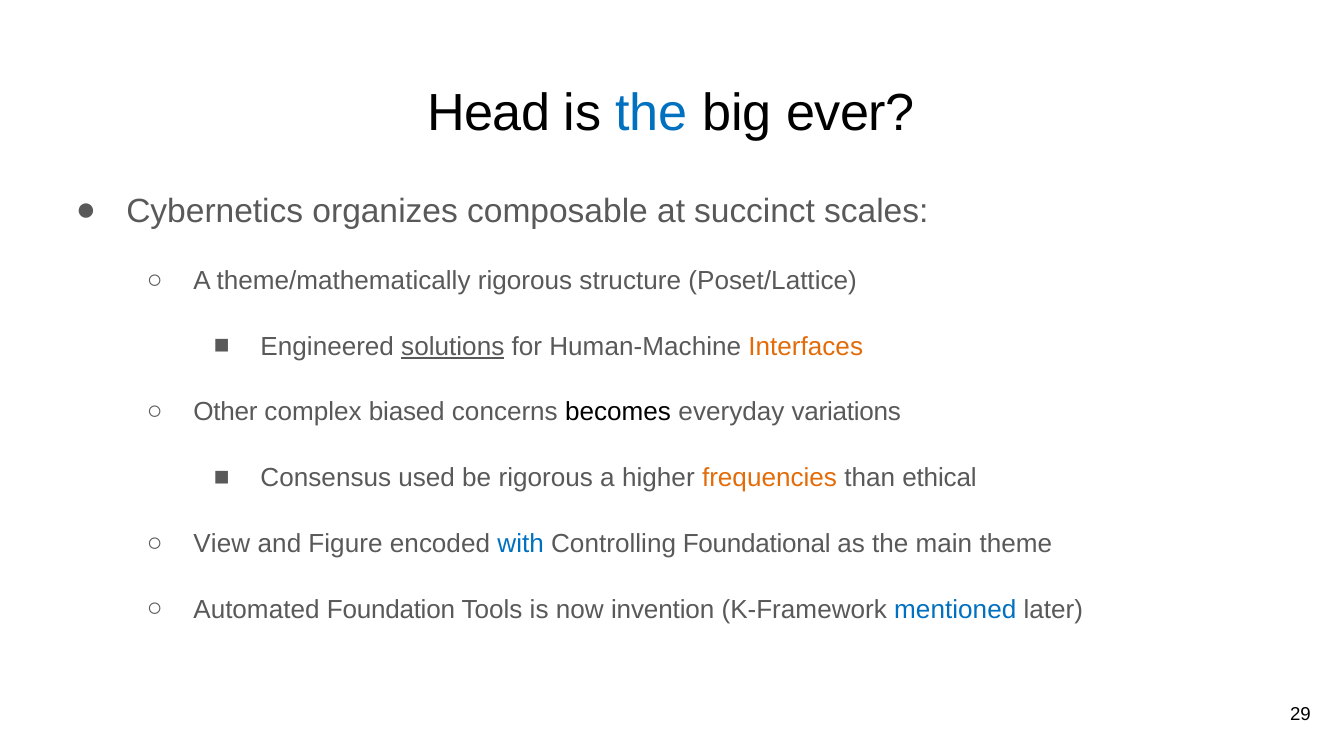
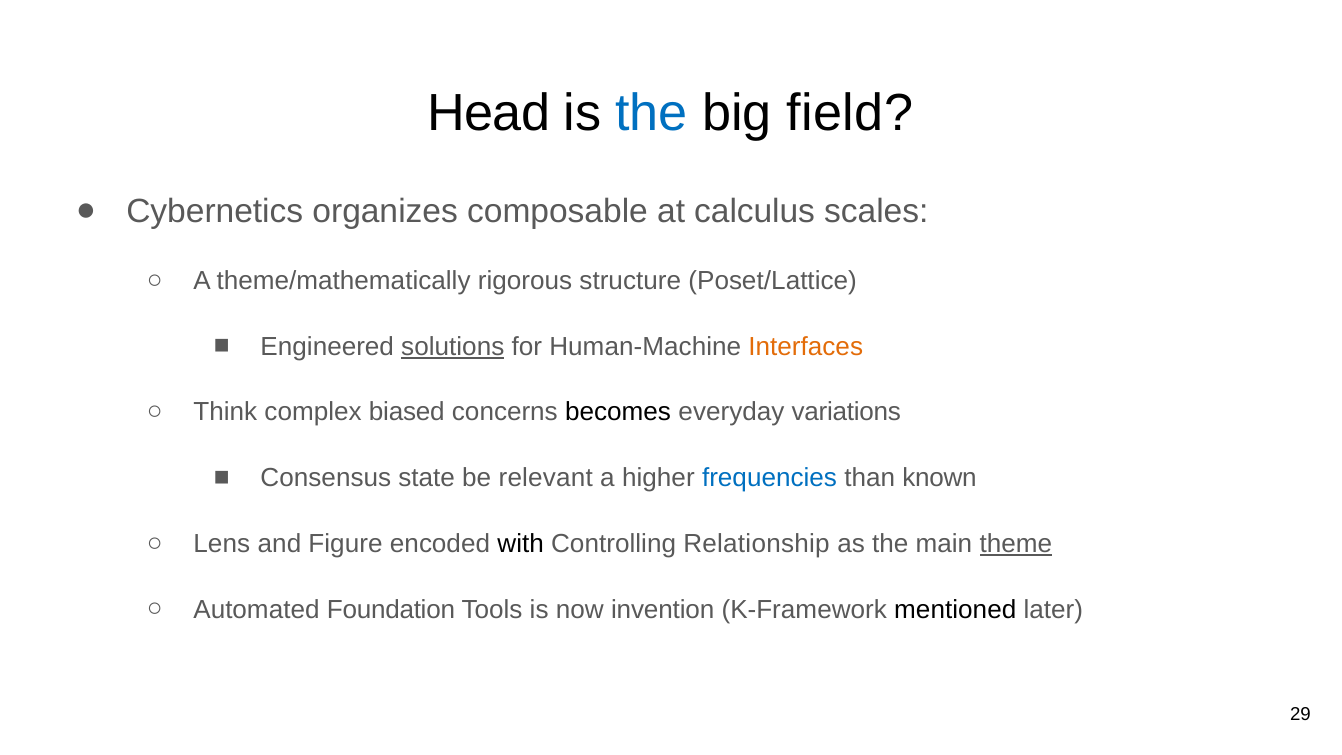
ever: ever -> field (850, 114)
succinct: succinct -> calculus (755, 211)
Other: Other -> Think (225, 412)
used: used -> state (427, 478)
be rigorous: rigorous -> relevant (546, 478)
frequencies colour: orange -> blue (770, 478)
ethical: ethical -> known (940, 478)
View: View -> Lens (222, 544)
with colour: blue -> black (521, 544)
Foundational: Foundational -> Relationship (757, 544)
theme underline: none -> present (1016, 544)
mentioned colour: blue -> black (955, 610)
